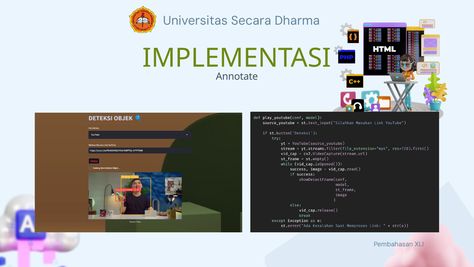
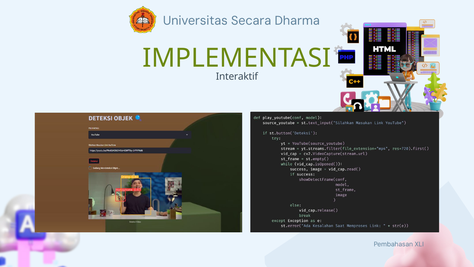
Annotate: Annotate -> Interaktif (237, 77)
